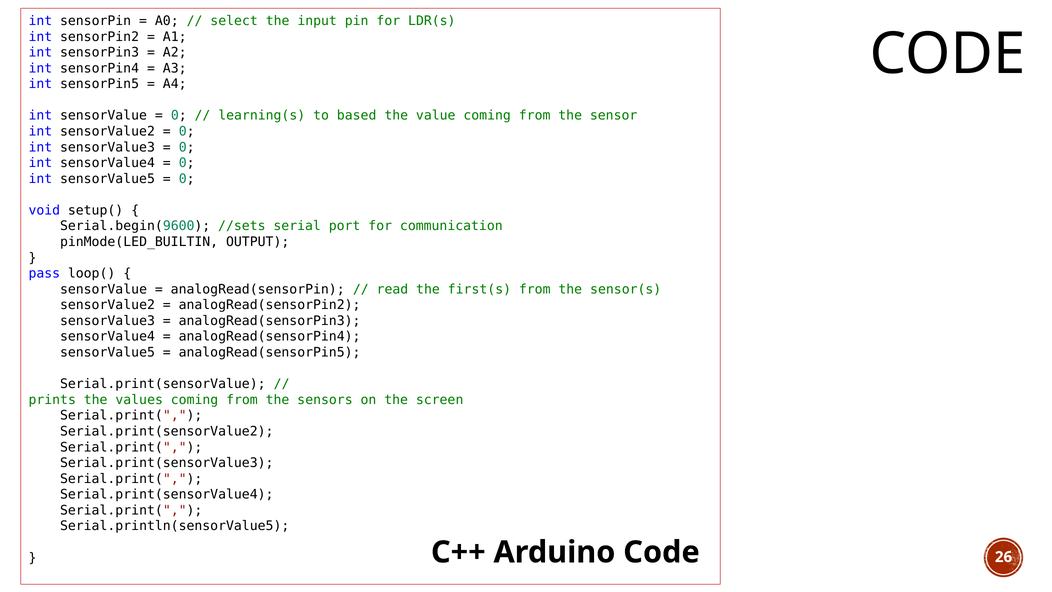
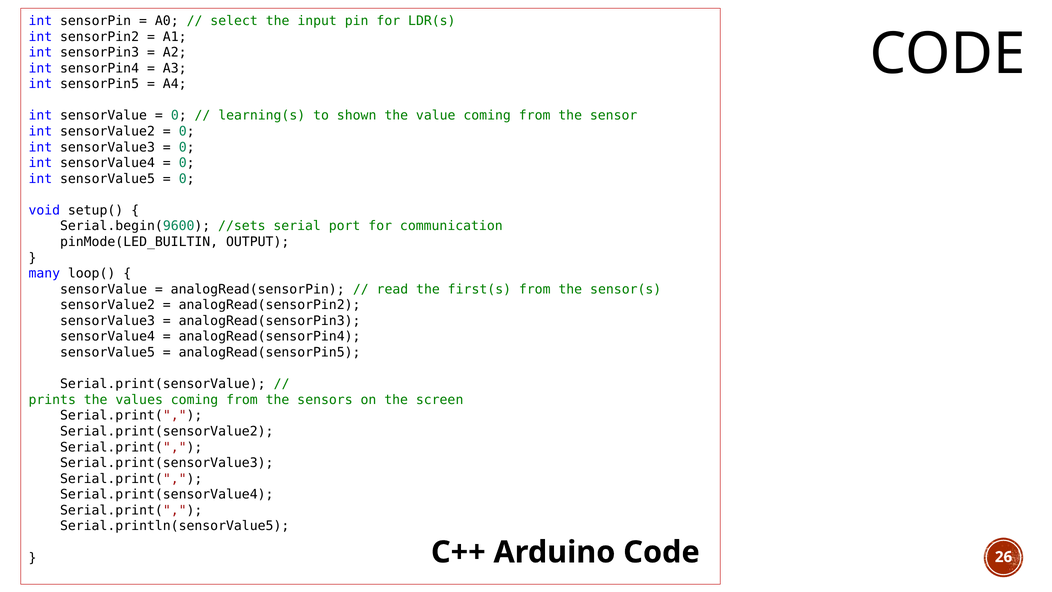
based: based -> shown (357, 116)
pass: pass -> many (44, 273)
